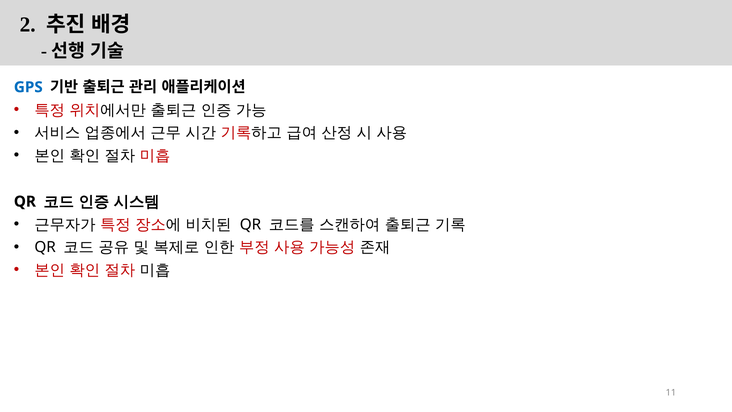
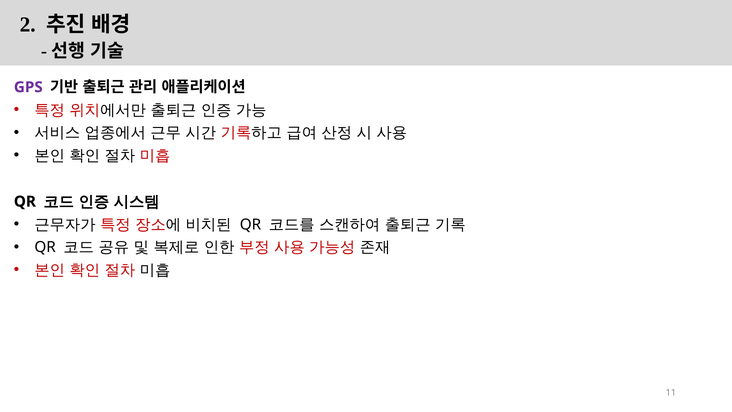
GPS colour: blue -> purple (28, 87)
